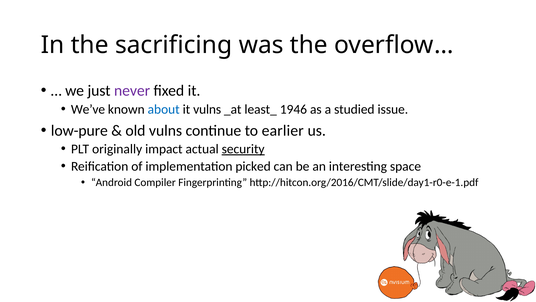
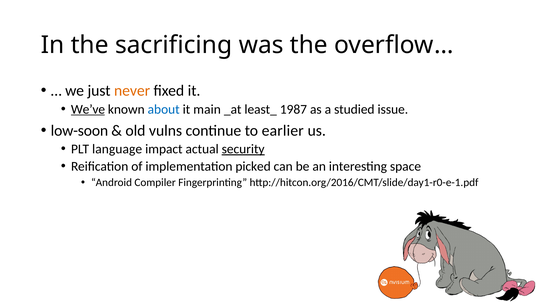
never colour: purple -> orange (132, 91)
We’ve underline: none -> present (88, 109)
it vulns: vulns -> main (207, 109)
1946: 1946 -> 1987 (293, 109)
low-pure: low-pure -> low-soon (79, 130)
originally: originally -> language (117, 149)
